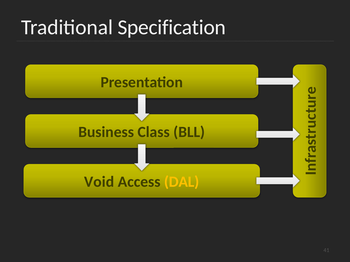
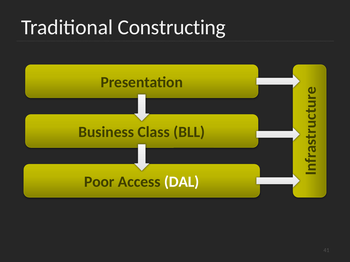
Specification: Specification -> Constructing (172, 27)
Void: Void -> Poor (99, 182)
DAL colour: yellow -> white (182, 182)
